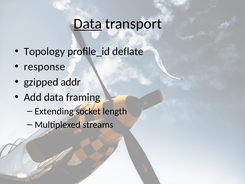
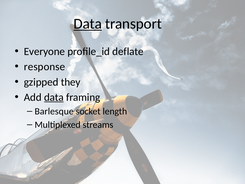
Topology: Topology -> Everyone (44, 51)
addr: addr -> they (71, 82)
data underline: none -> present (54, 97)
Extending: Extending -> Barlesque (54, 111)
